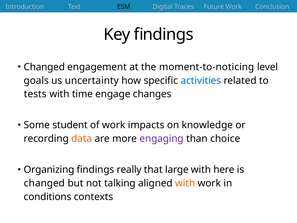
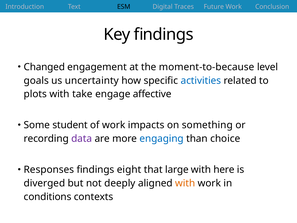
moment-to-noticing: moment-to-noticing -> moment-to-because (207, 67)
tests: tests -> plots (35, 94)
time: time -> take (82, 94)
changes: changes -> affective (152, 94)
knowledge: knowledge -> something (207, 125)
data colour: orange -> purple (82, 138)
engaging colour: purple -> blue (162, 138)
Organizing: Organizing -> Responses (49, 169)
really: really -> eight (129, 169)
changed: changed -> diverged (44, 183)
talking: talking -> deeply (120, 183)
